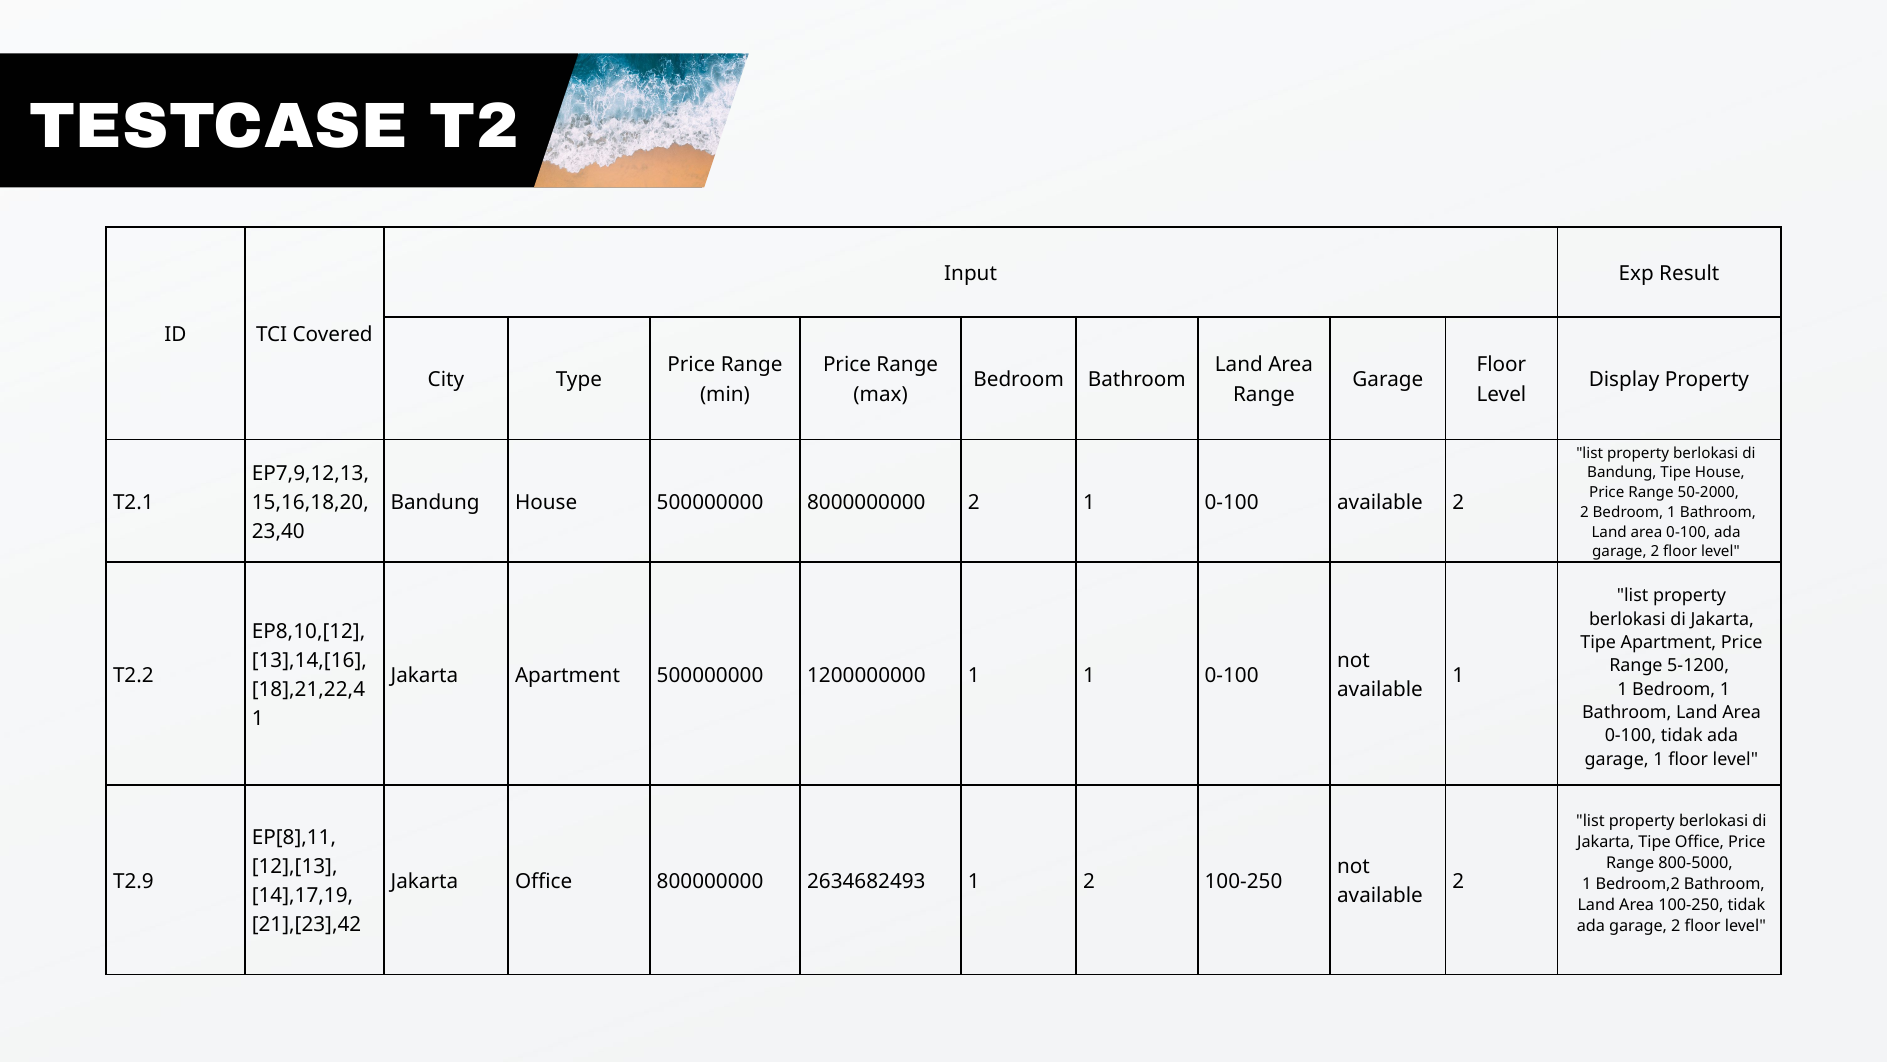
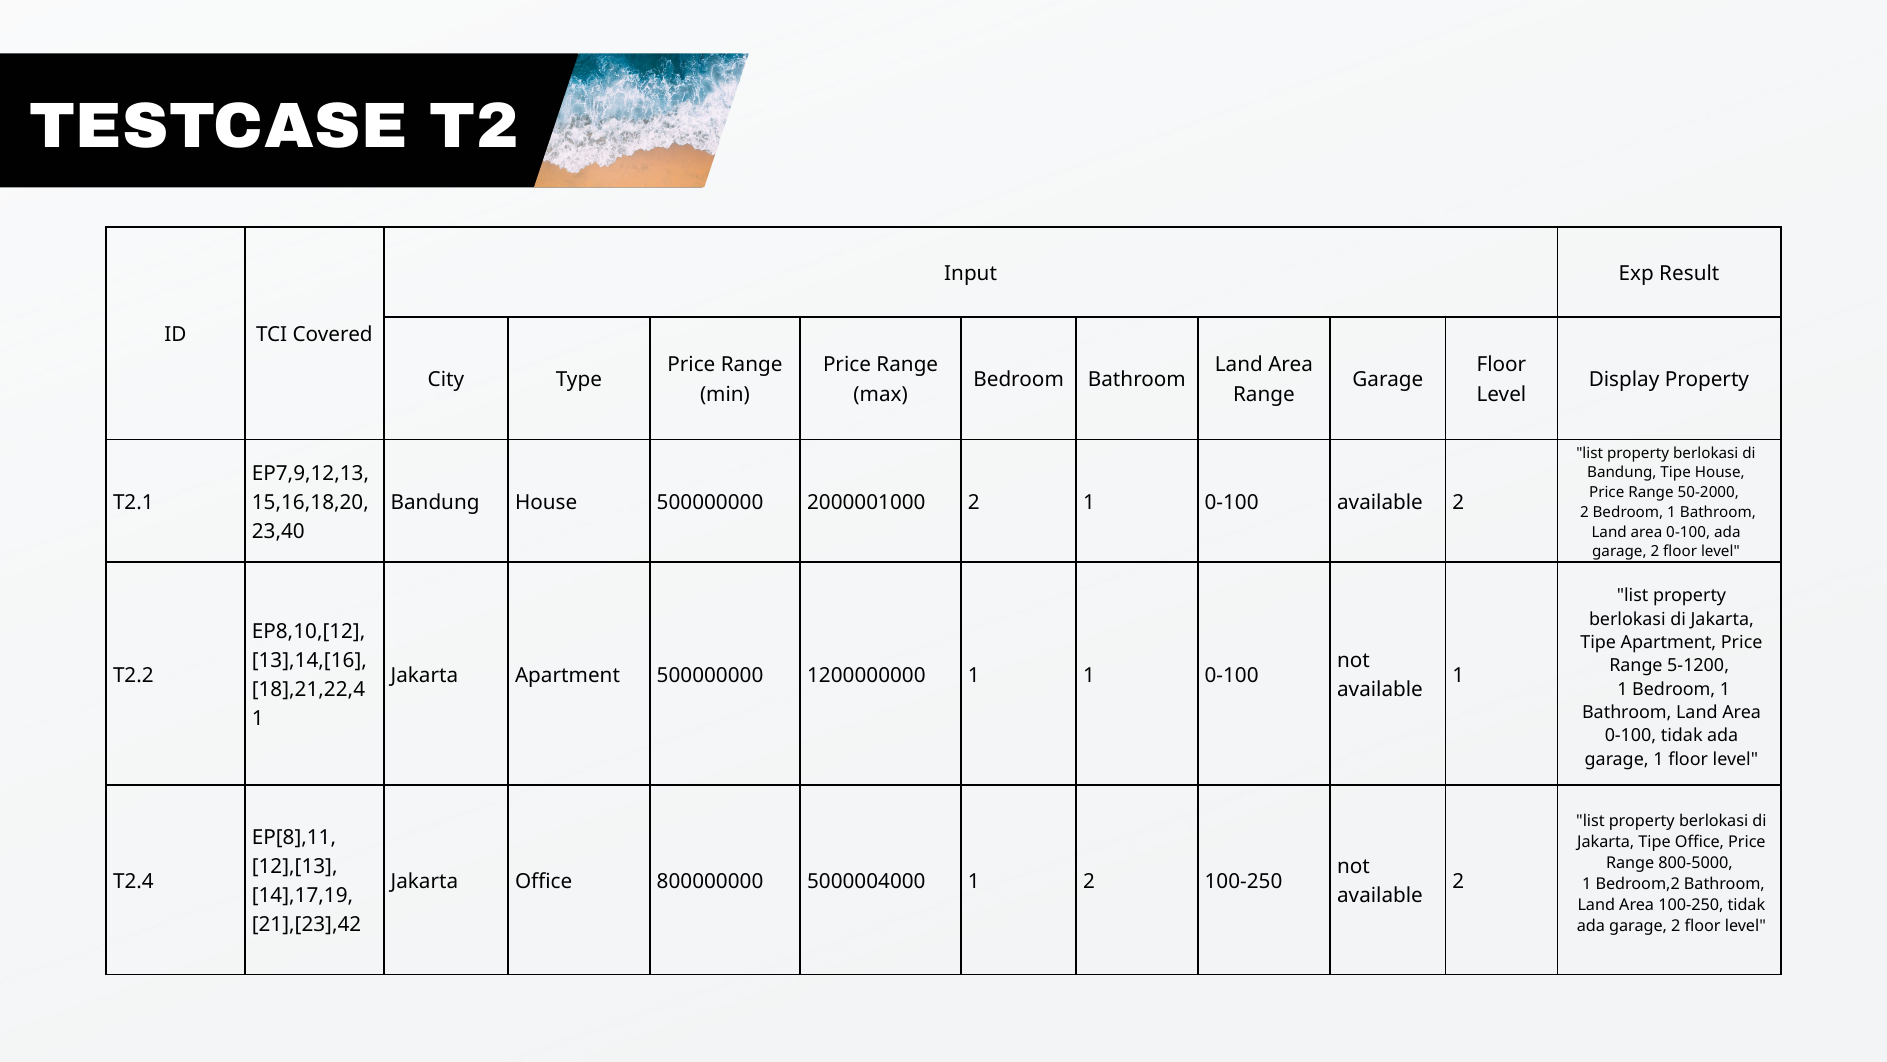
8000000000: 8000000000 -> 2000001000 (866, 502)
T2.9: T2.9 -> T2.4 (133, 881)
2634682493: 2634682493 -> 5000004000 (866, 881)
